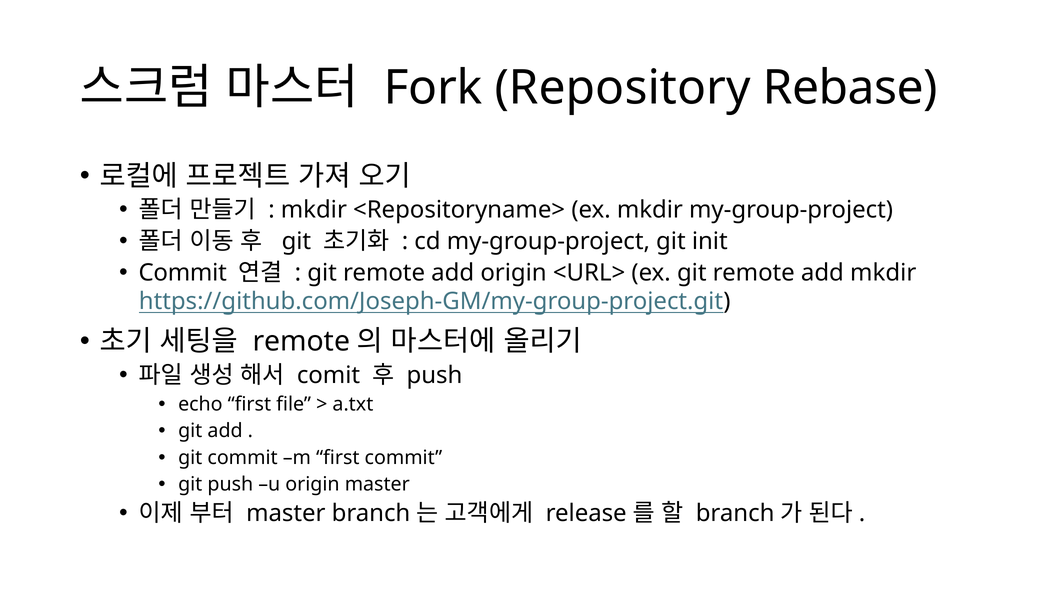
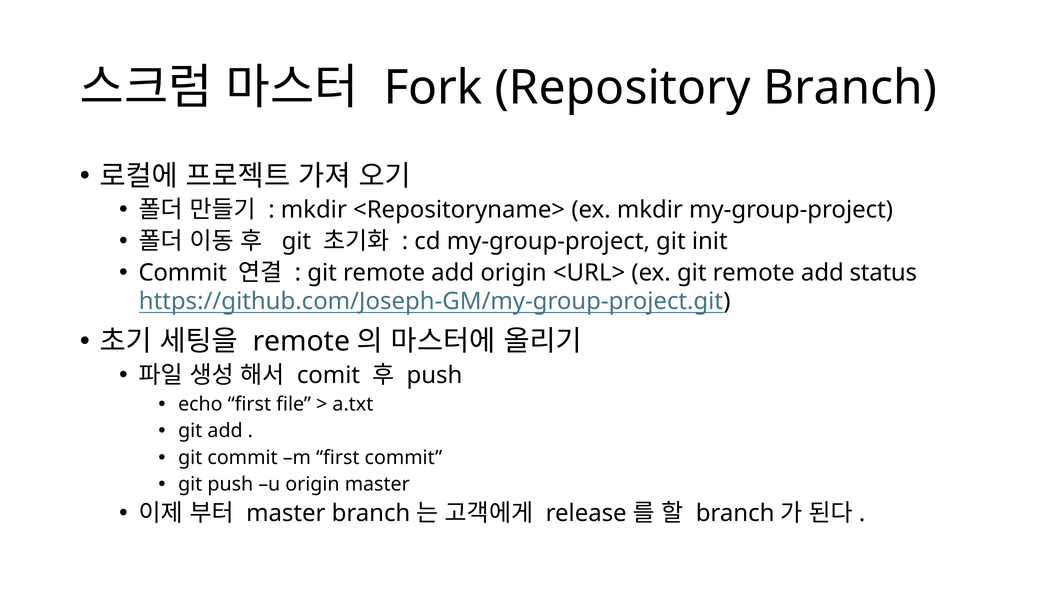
Repository Rebase: Rebase -> Branch (850, 88)
add mkdir: mkdir -> status (883, 272)
